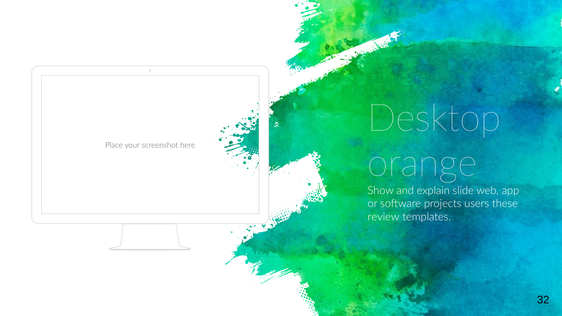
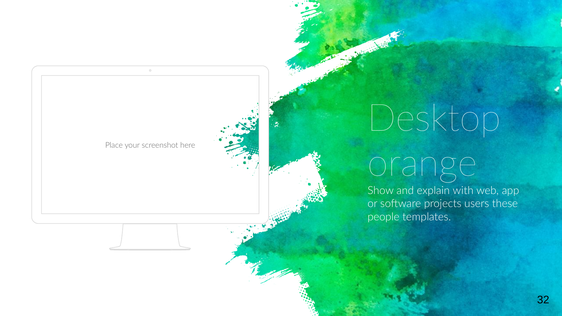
slide: slide -> with (463, 191)
review: review -> people (383, 217)
